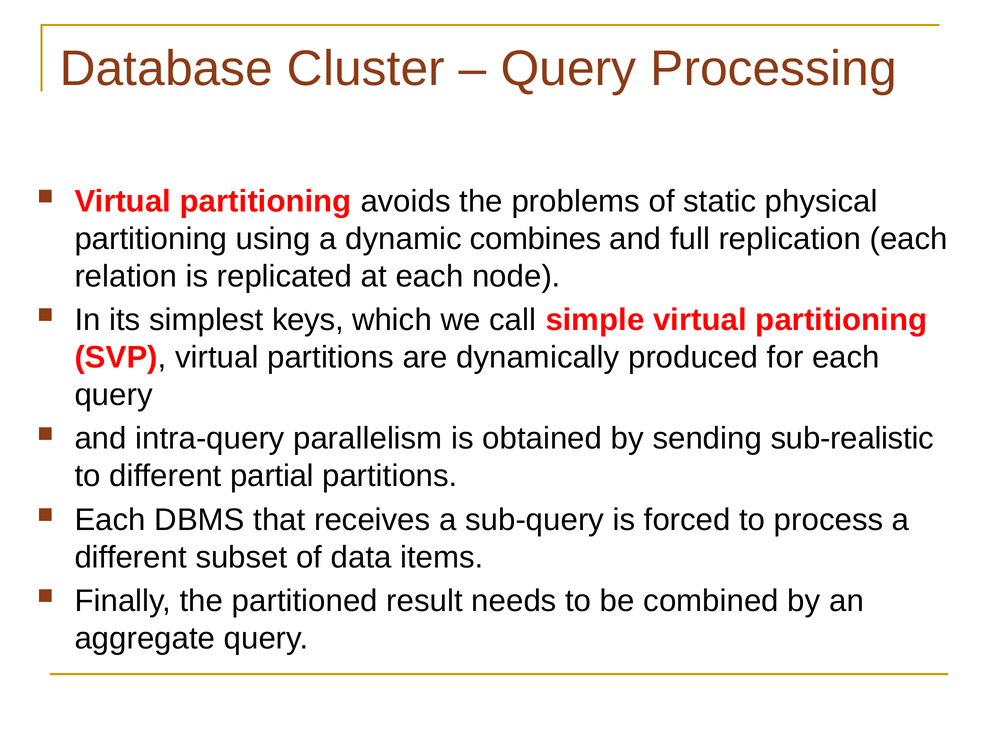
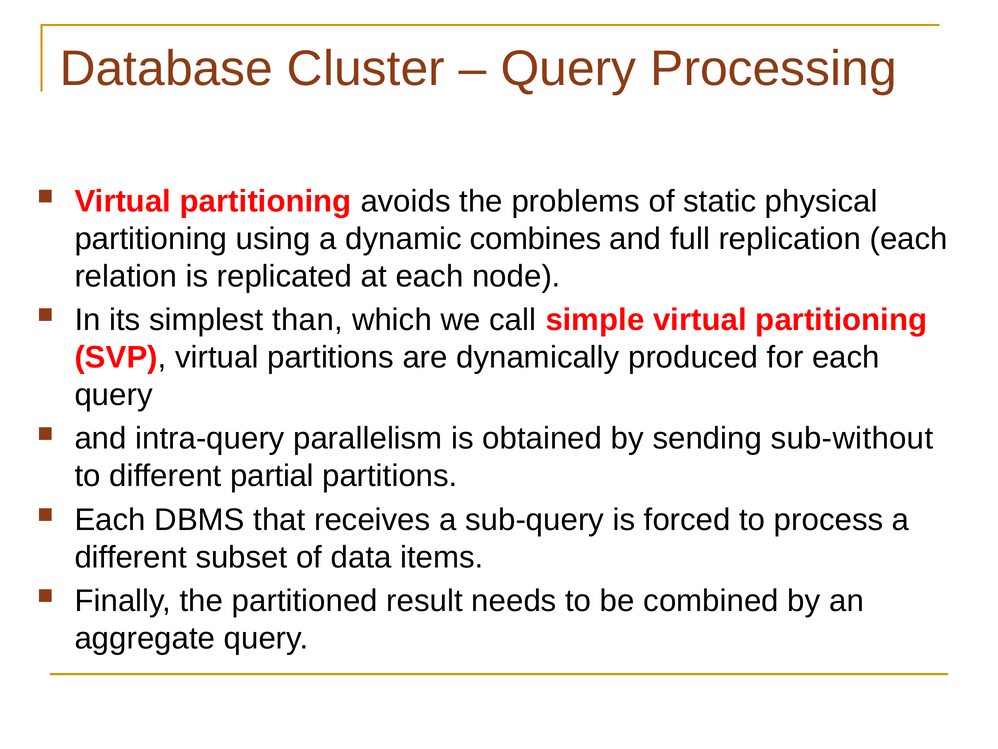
keys: keys -> than (308, 320)
sub-realistic: sub-realistic -> sub-without (852, 438)
